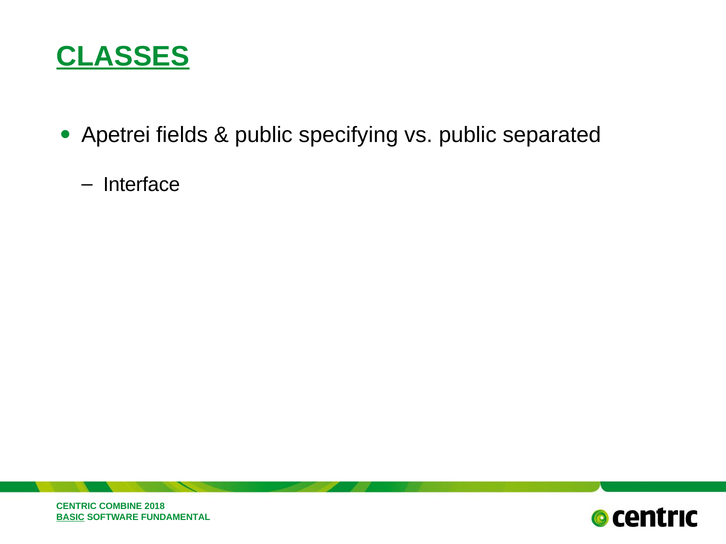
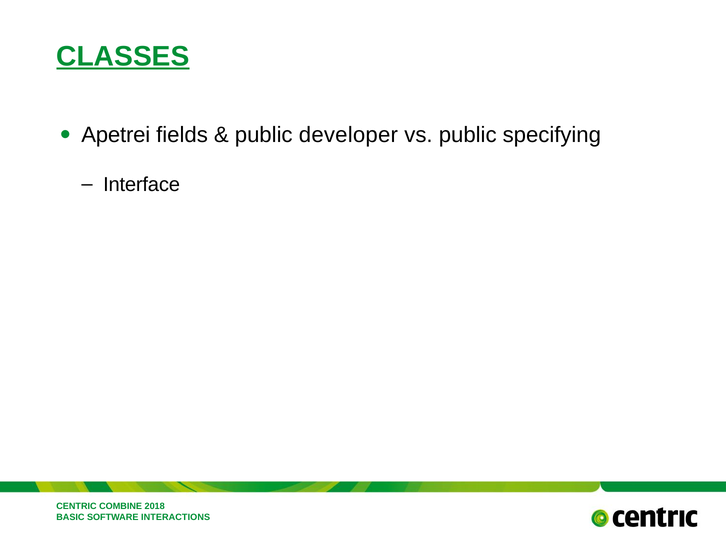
specifying: specifying -> developer (348, 135)
separated: separated -> specifying (552, 135)
BASIC underline: present -> none (70, 518)
FUNDAMENTAL: FUNDAMENTAL -> INTERACTIONS (176, 518)
